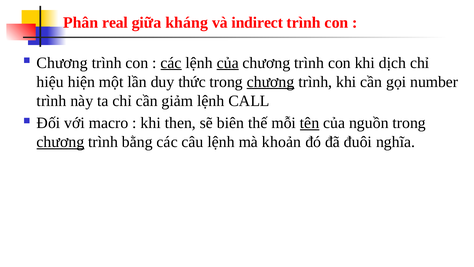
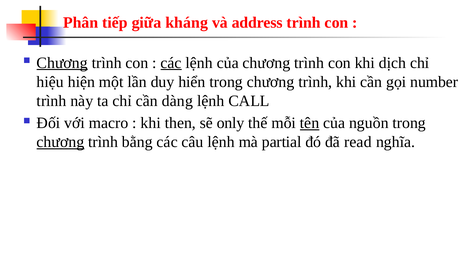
real: real -> tiếp (115, 22)
indirect: indirect -> address (257, 22)
Chương underline: none -> present (62, 63)
của underline: present -> none (228, 63)
thức: thức -> hiển (192, 82)
chương underline: present -> none (271, 82)
giảm: giảm -> dàng (177, 101)
biên: biên -> only (231, 123)
khoản: khoản -> partial (282, 142)
đuôi: đuôi -> read (358, 142)
